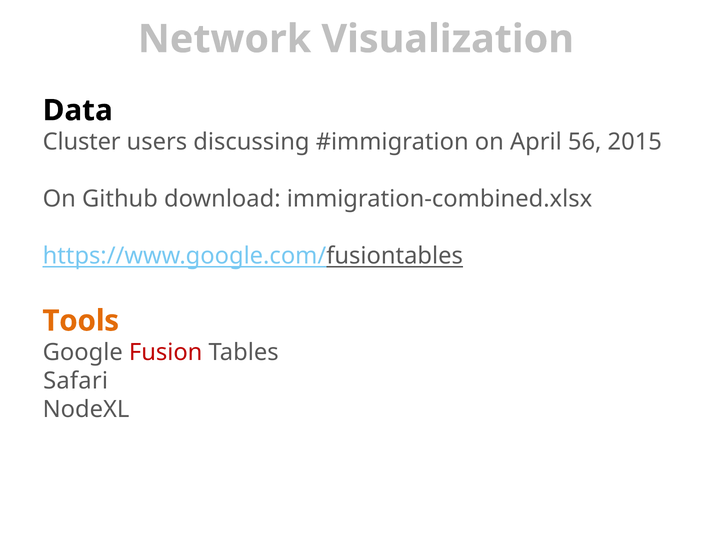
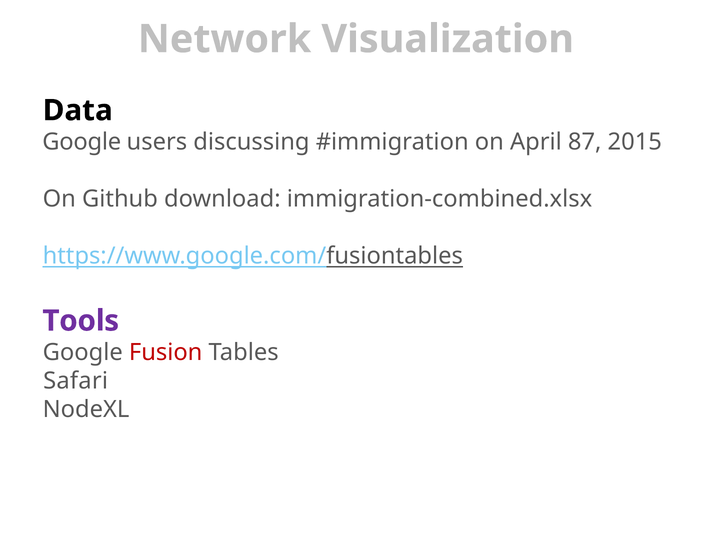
Cluster: Cluster -> Google (82, 142)
56: 56 -> 87 (585, 142)
Tools colour: orange -> purple (81, 321)
